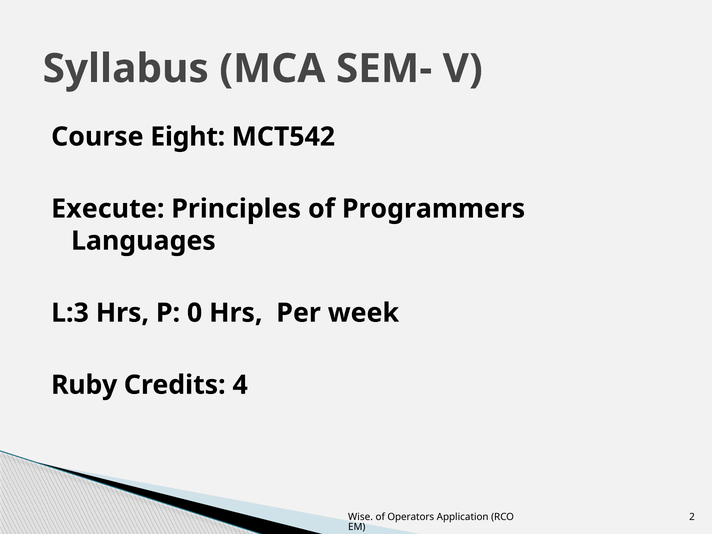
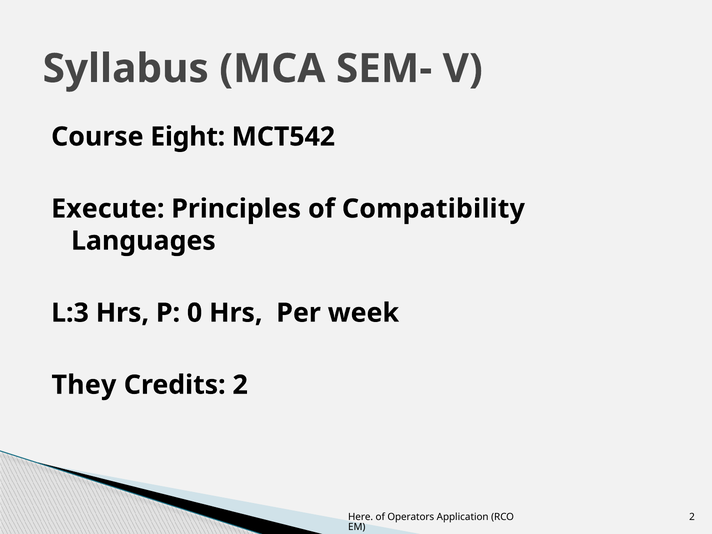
Programmers: Programmers -> Compatibility (433, 209)
Ruby: Ruby -> They (84, 385)
Credits 4: 4 -> 2 (240, 385)
Wise: Wise -> Here (361, 517)
